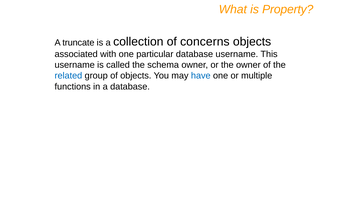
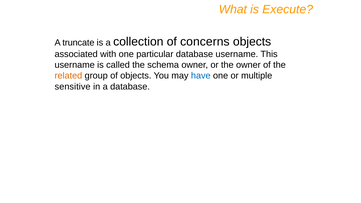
Property: Property -> Execute (288, 9)
related colour: blue -> orange (68, 76)
functions: functions -> sensitive (73, 87)
